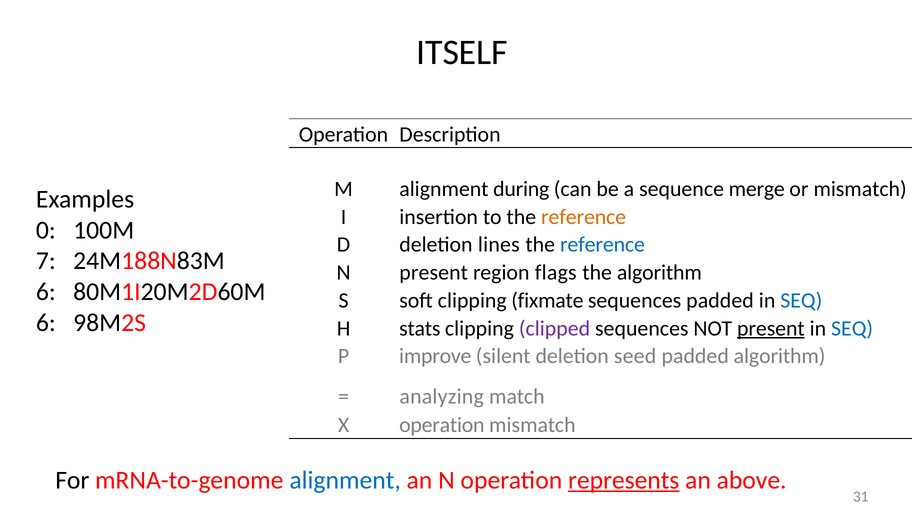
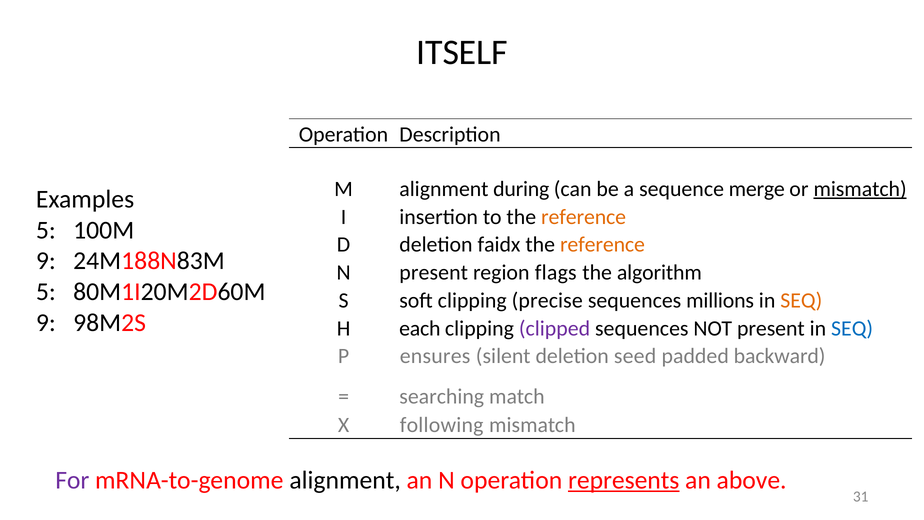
mismatch underline: none -> present (860, 189)
0: 0 -> 5 (46, 230)
lines: lines -> faidx (499, 245)
reference colour: blue -> orange (602, 245)
7: 7 -> 9 (46, 261)
6: 6 -> 5 (46, 292)
fixmate: fixmate -> precise (547, 300)
sequences padded: padded -> millions (720, 300)
SEQ colour: blue -> orange (801, 300)
6: 6 -> 9 (46, 322)
stats: stats -> each (420, 328)
present underline: present -> none (771, 328)
improve: improve -> ensures (435, 356)
padded algorithm: algorithm -> backward (780, 356)
analyzing: analyzing -> searching (442, 396)
X operation: operation -> following (442, 425)
For colour: black -> purple (72, 480)
alignment colour: blue -> black (345, 480)
